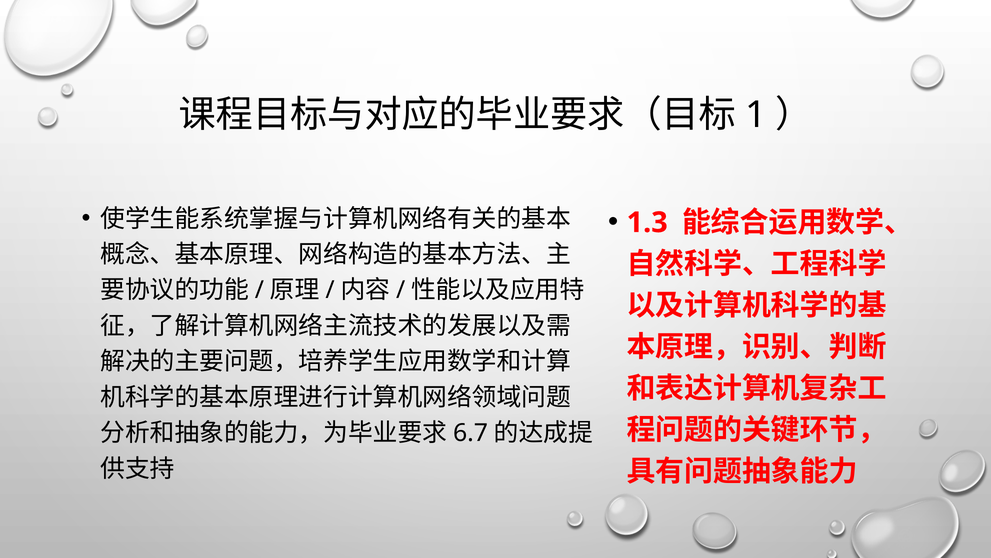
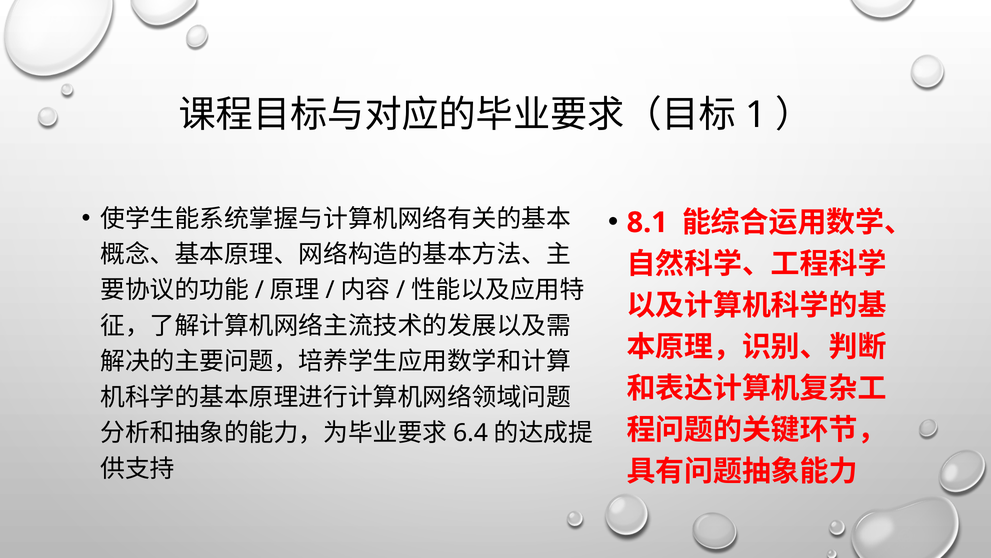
1.3: 1.3 -> 8.1 (647, 222)
6.7: 6.7 -> 6.4 (471, 433)
